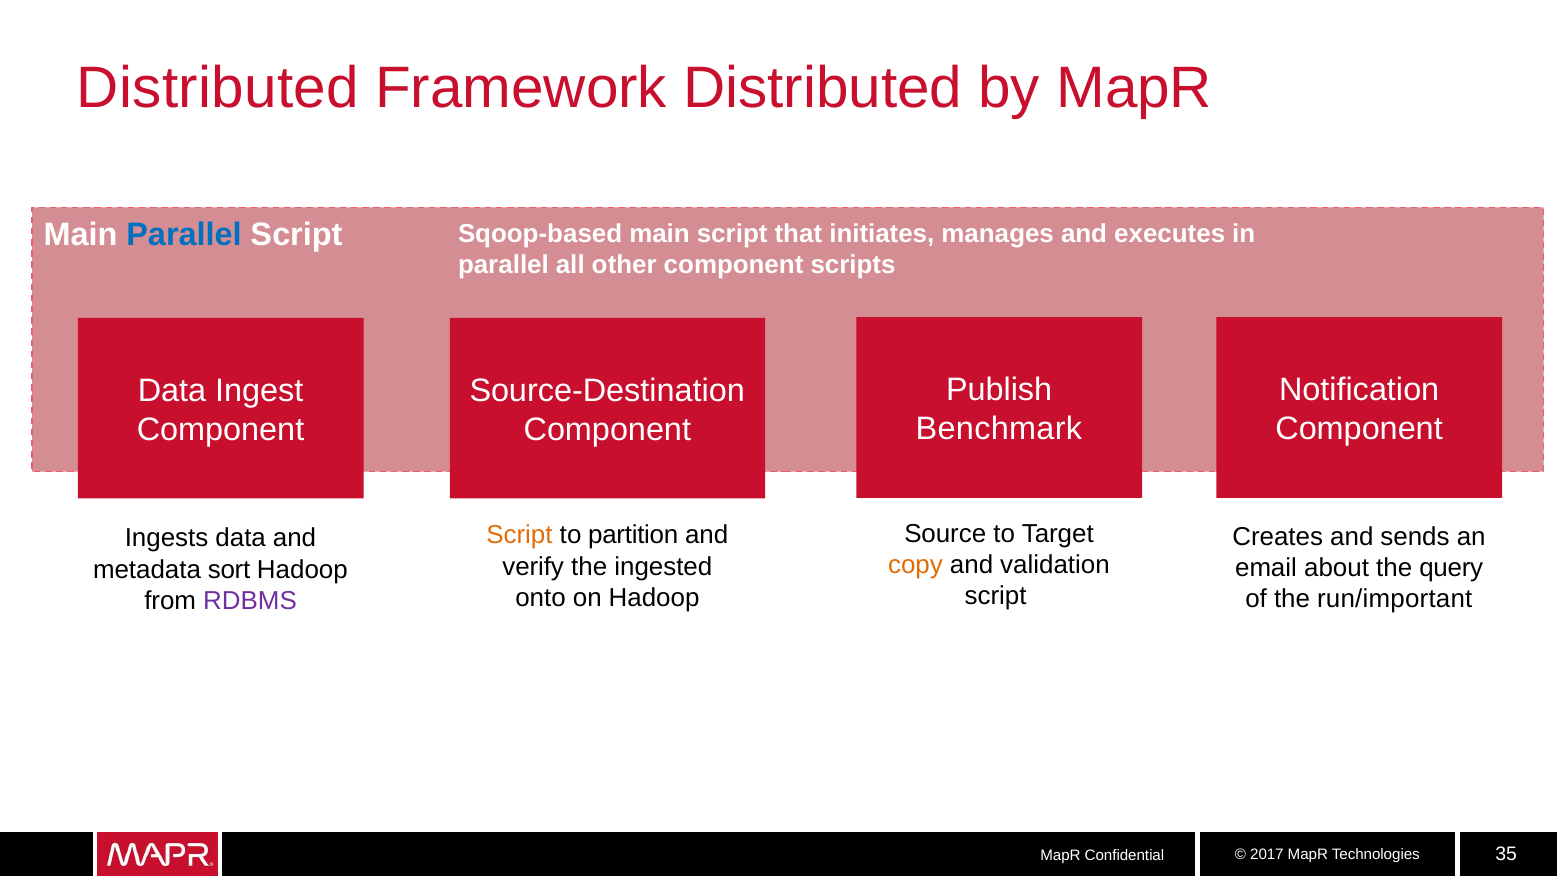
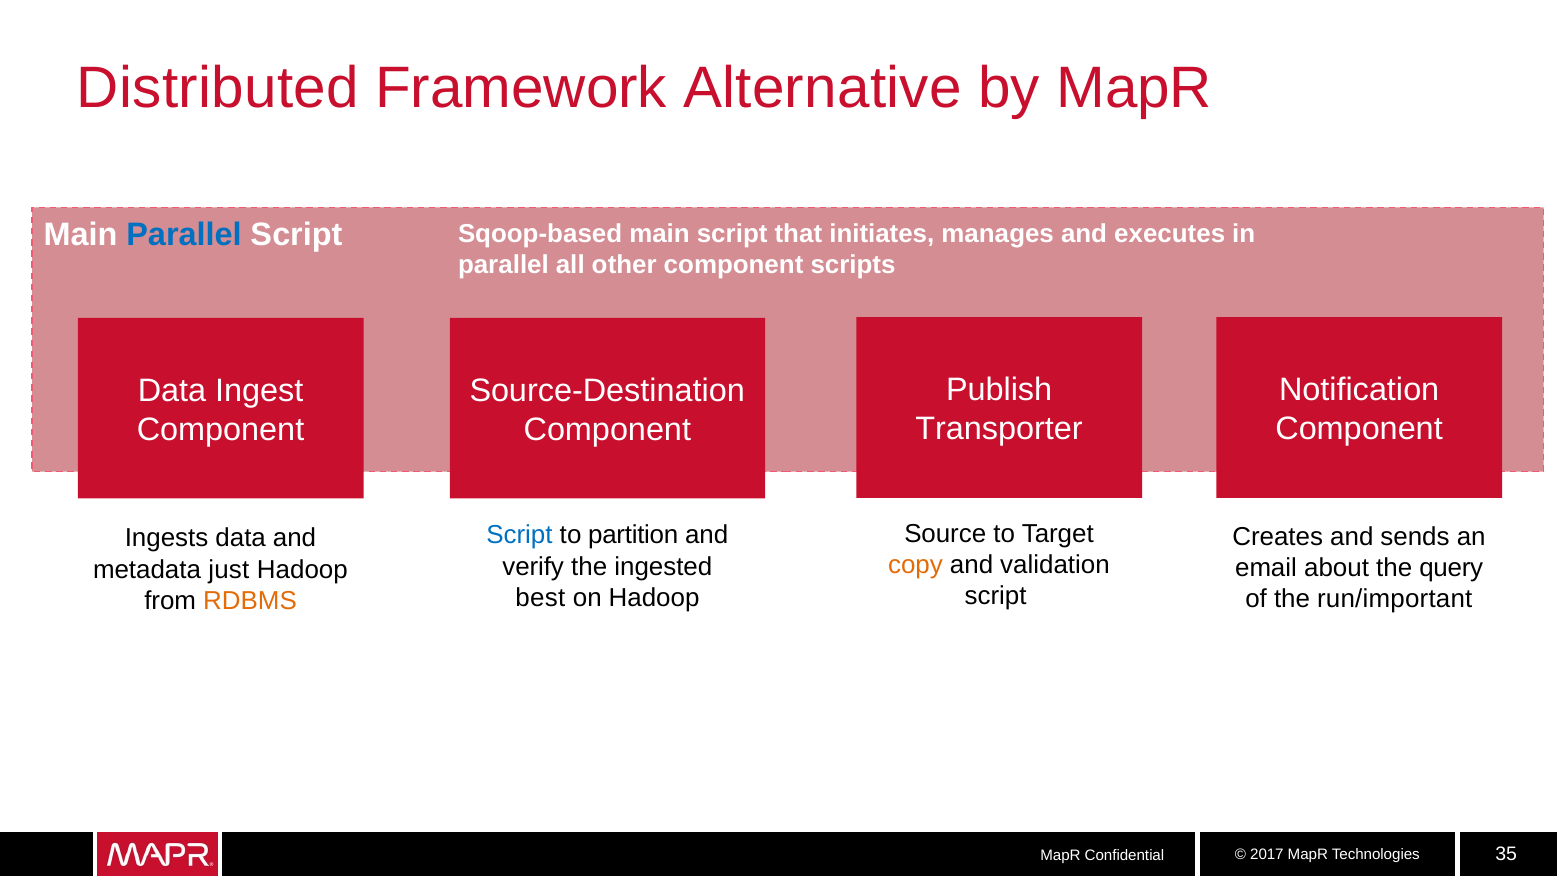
Framework Distributed: Distributed -> Alternative (823, 89)
Benchmark: Benchmark -> Transporter (999, 429)
Script colour: orange -> blue (519, 535)
sort: sort -> just (229, 569)
onto: onto -> best (540, 598)
RDBMS colour: purple -> orange (250, 601)
